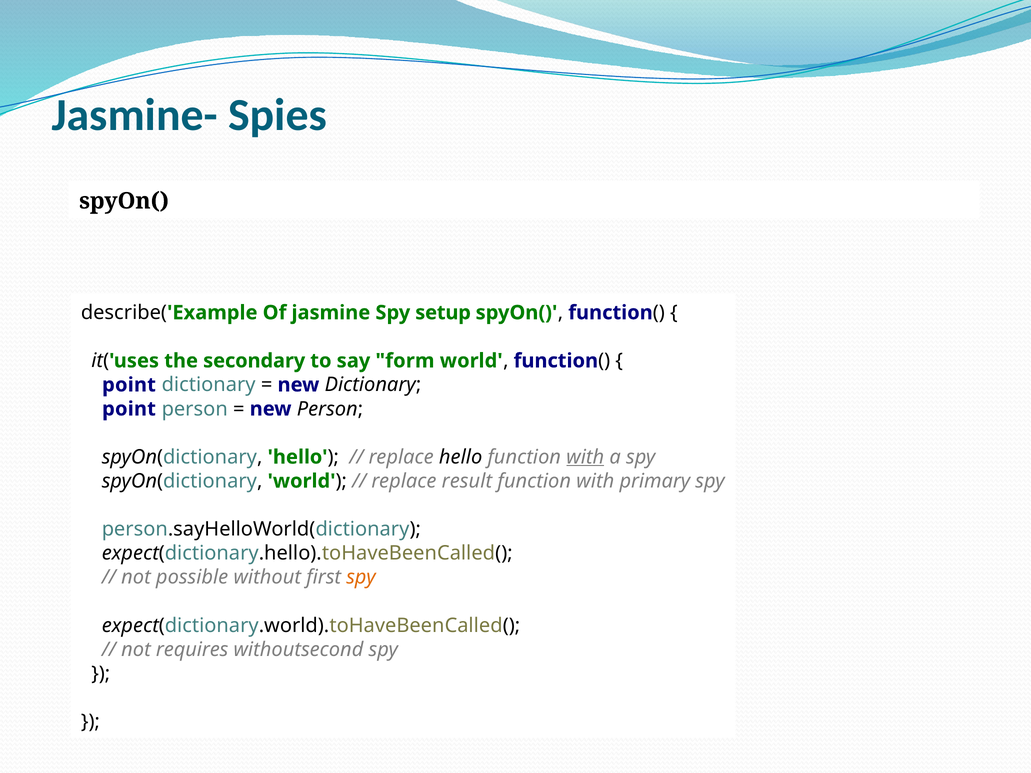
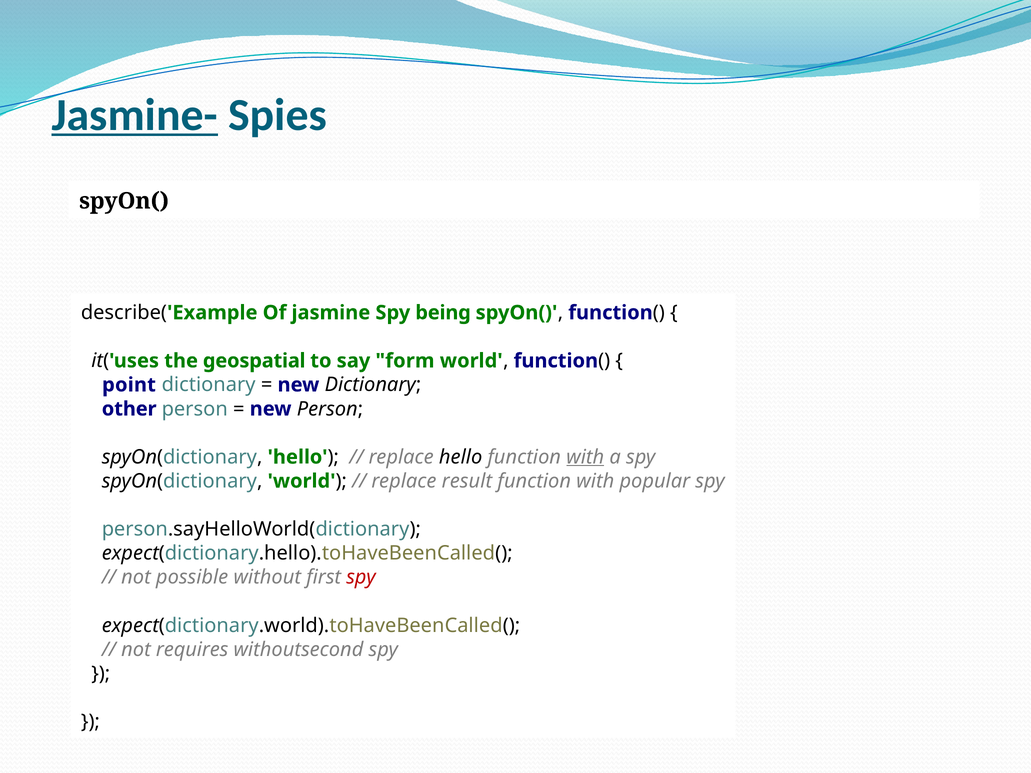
Jasmine- underline: none -> present (135, 115)
setup: setup -> being (443, 313)
secondary: secondary -> geospatial (254, 361)
point: point -> other (129, 409)
primary: primary -> popular (655, 481)
spy colour: orange -> red (361, 578)
